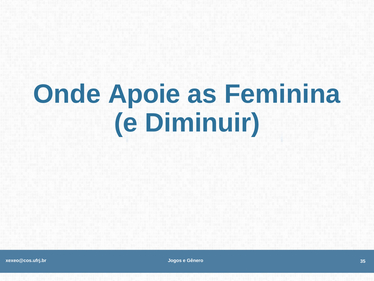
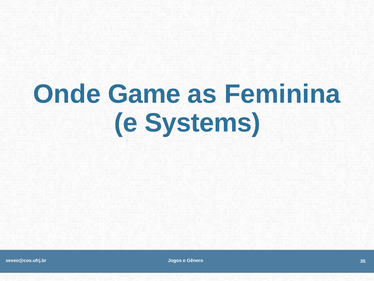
Apoie: Apoie -> Game (144, 94)
Diminuir: Diminuir -> Systems (202, 123)
